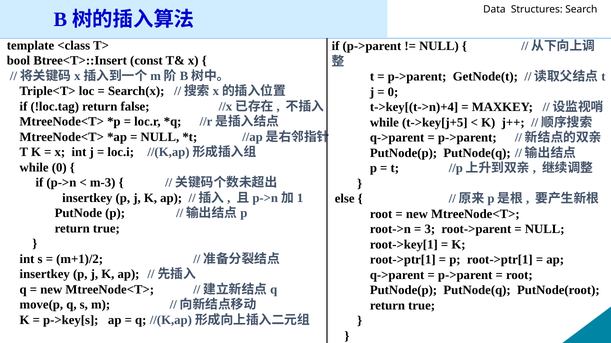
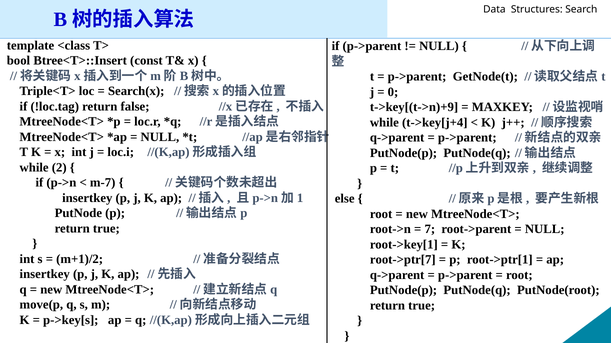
t->key[(t->n)+4: t->key[(t->n)+4 -> t->key[(t->n)+9 (414, 107)
t->key[j+5: t->key[j+5 -> t->key[j+4 (435, 123)
while 0: 0 -> 2 (59, 168)
m-3: m-3 -> m-7 (103, 183)
3: 3 -> 7 (430, 230)
root->ptr[1: root->ptr[1 -> root->ptr[7 (403, 260)
